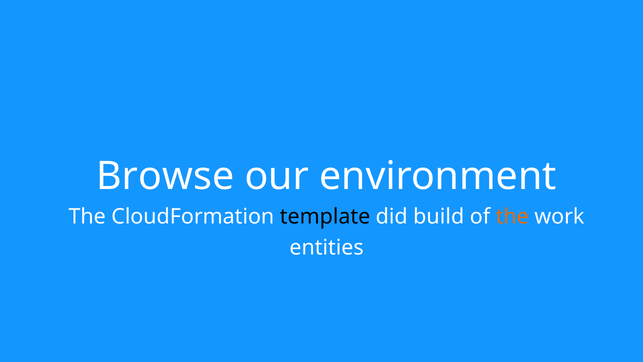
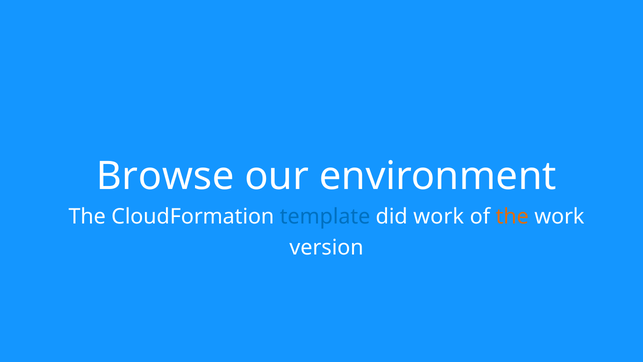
template colour: black -> blue (325, 216)
did build: build -> work (439, 216)
entities: entities -> version (327, 247)
